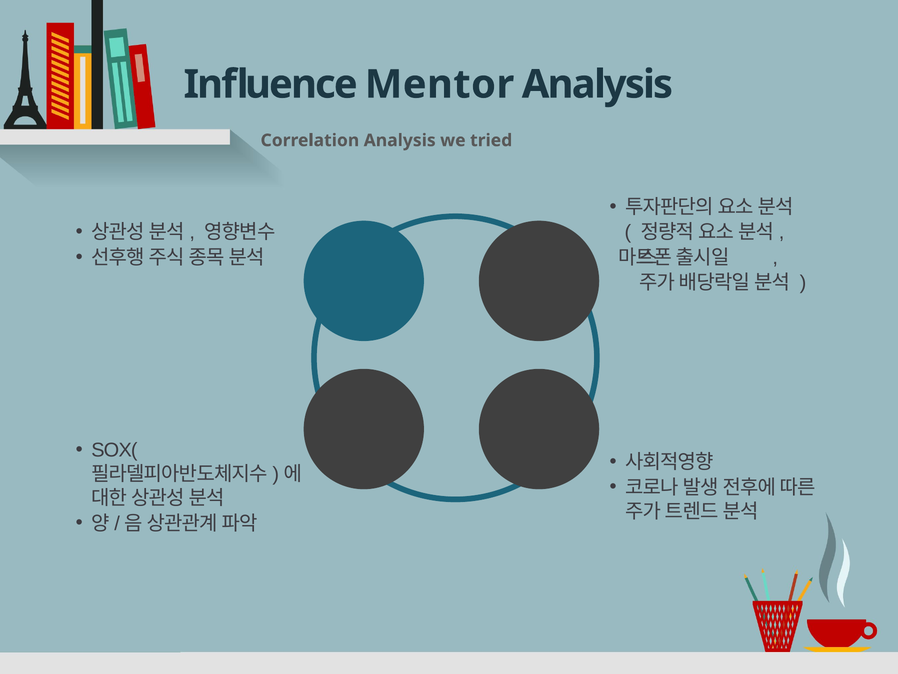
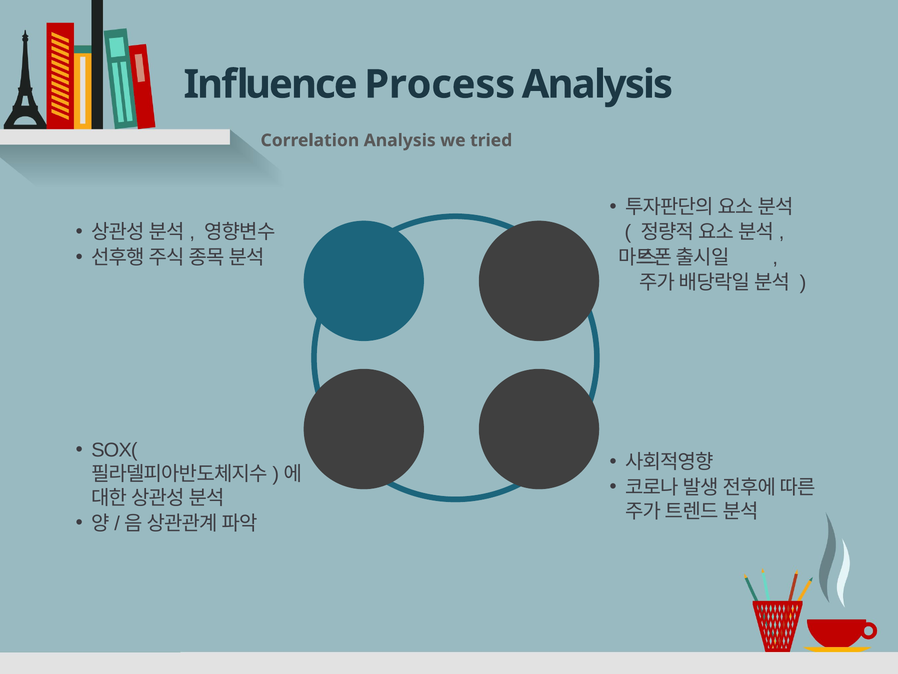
Mentor: Mentor -> Process (440, 84)
